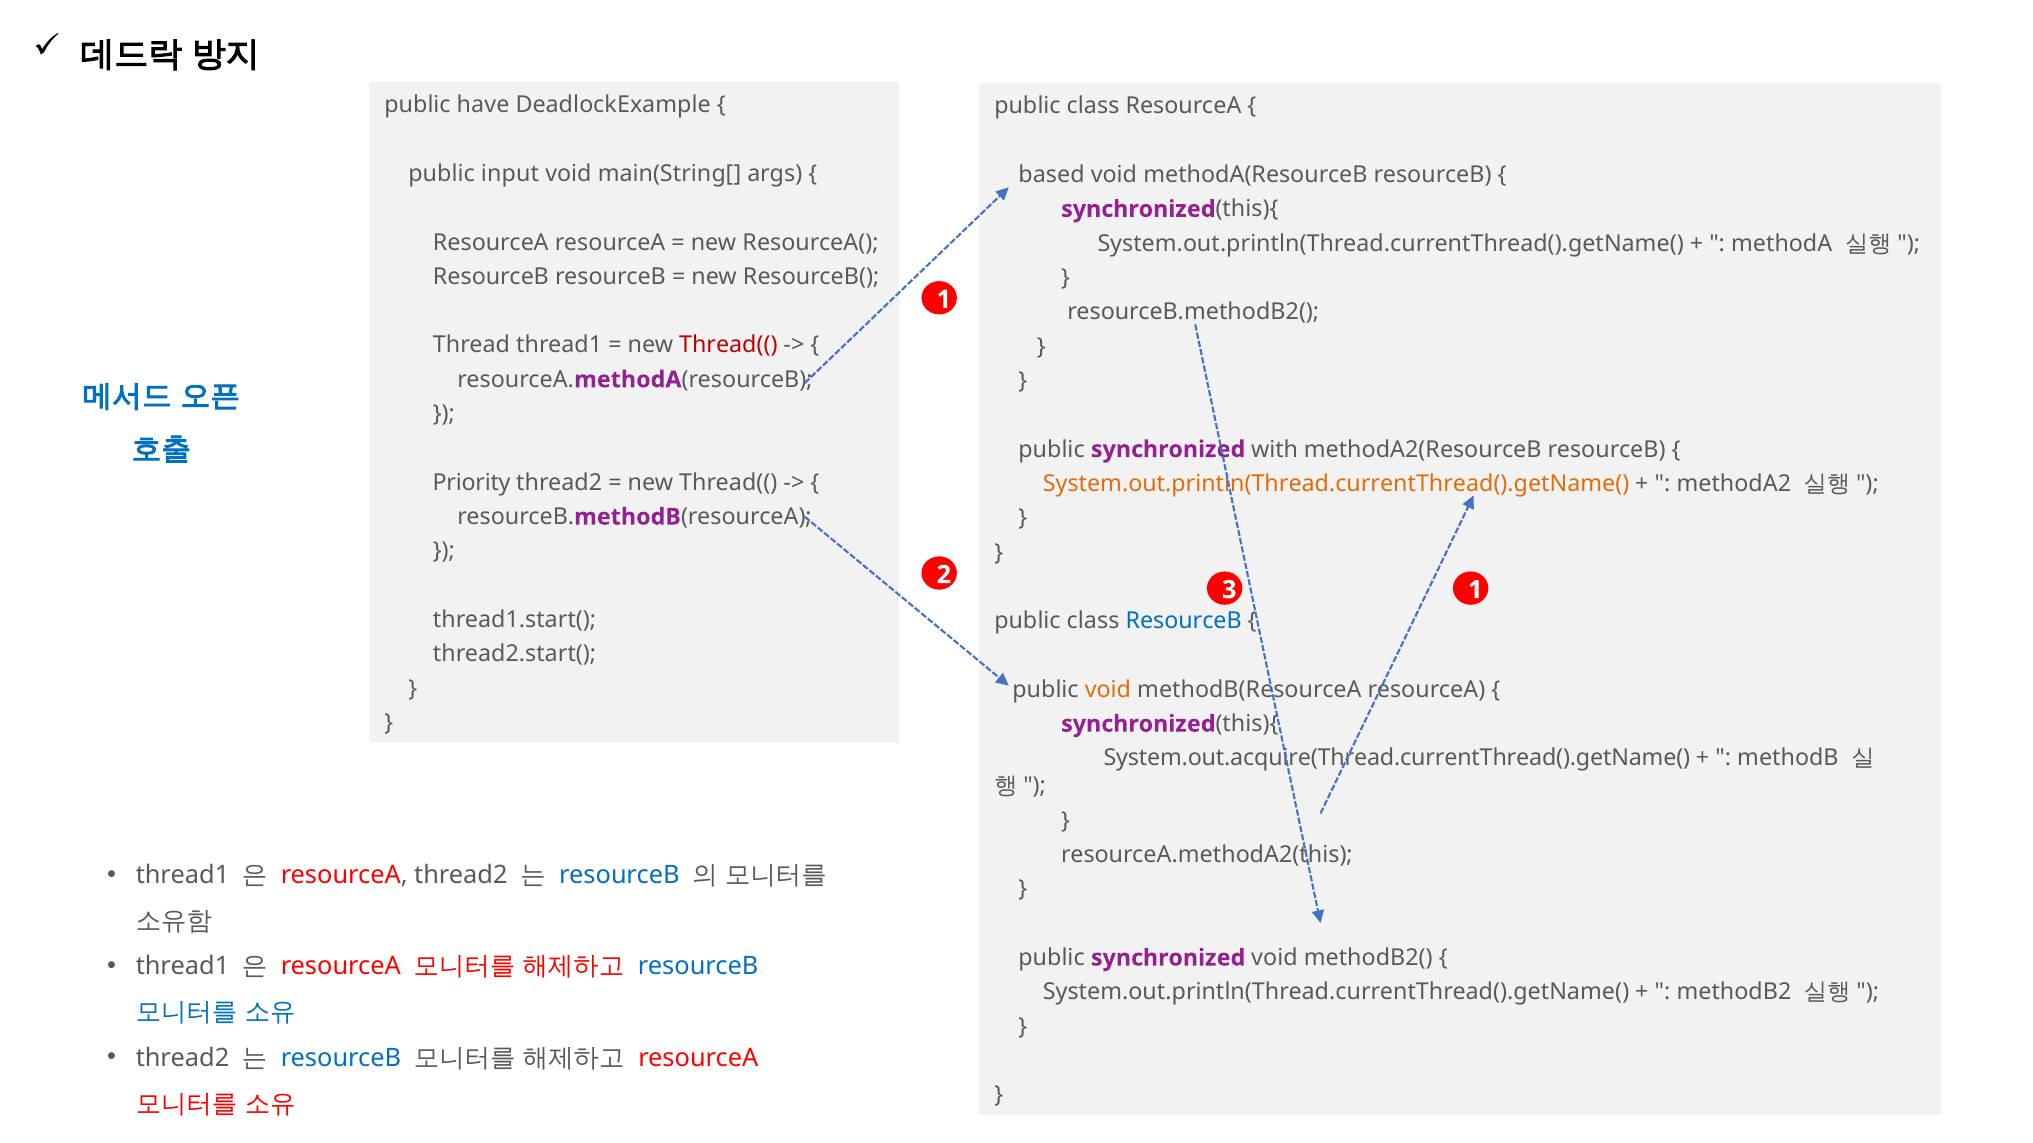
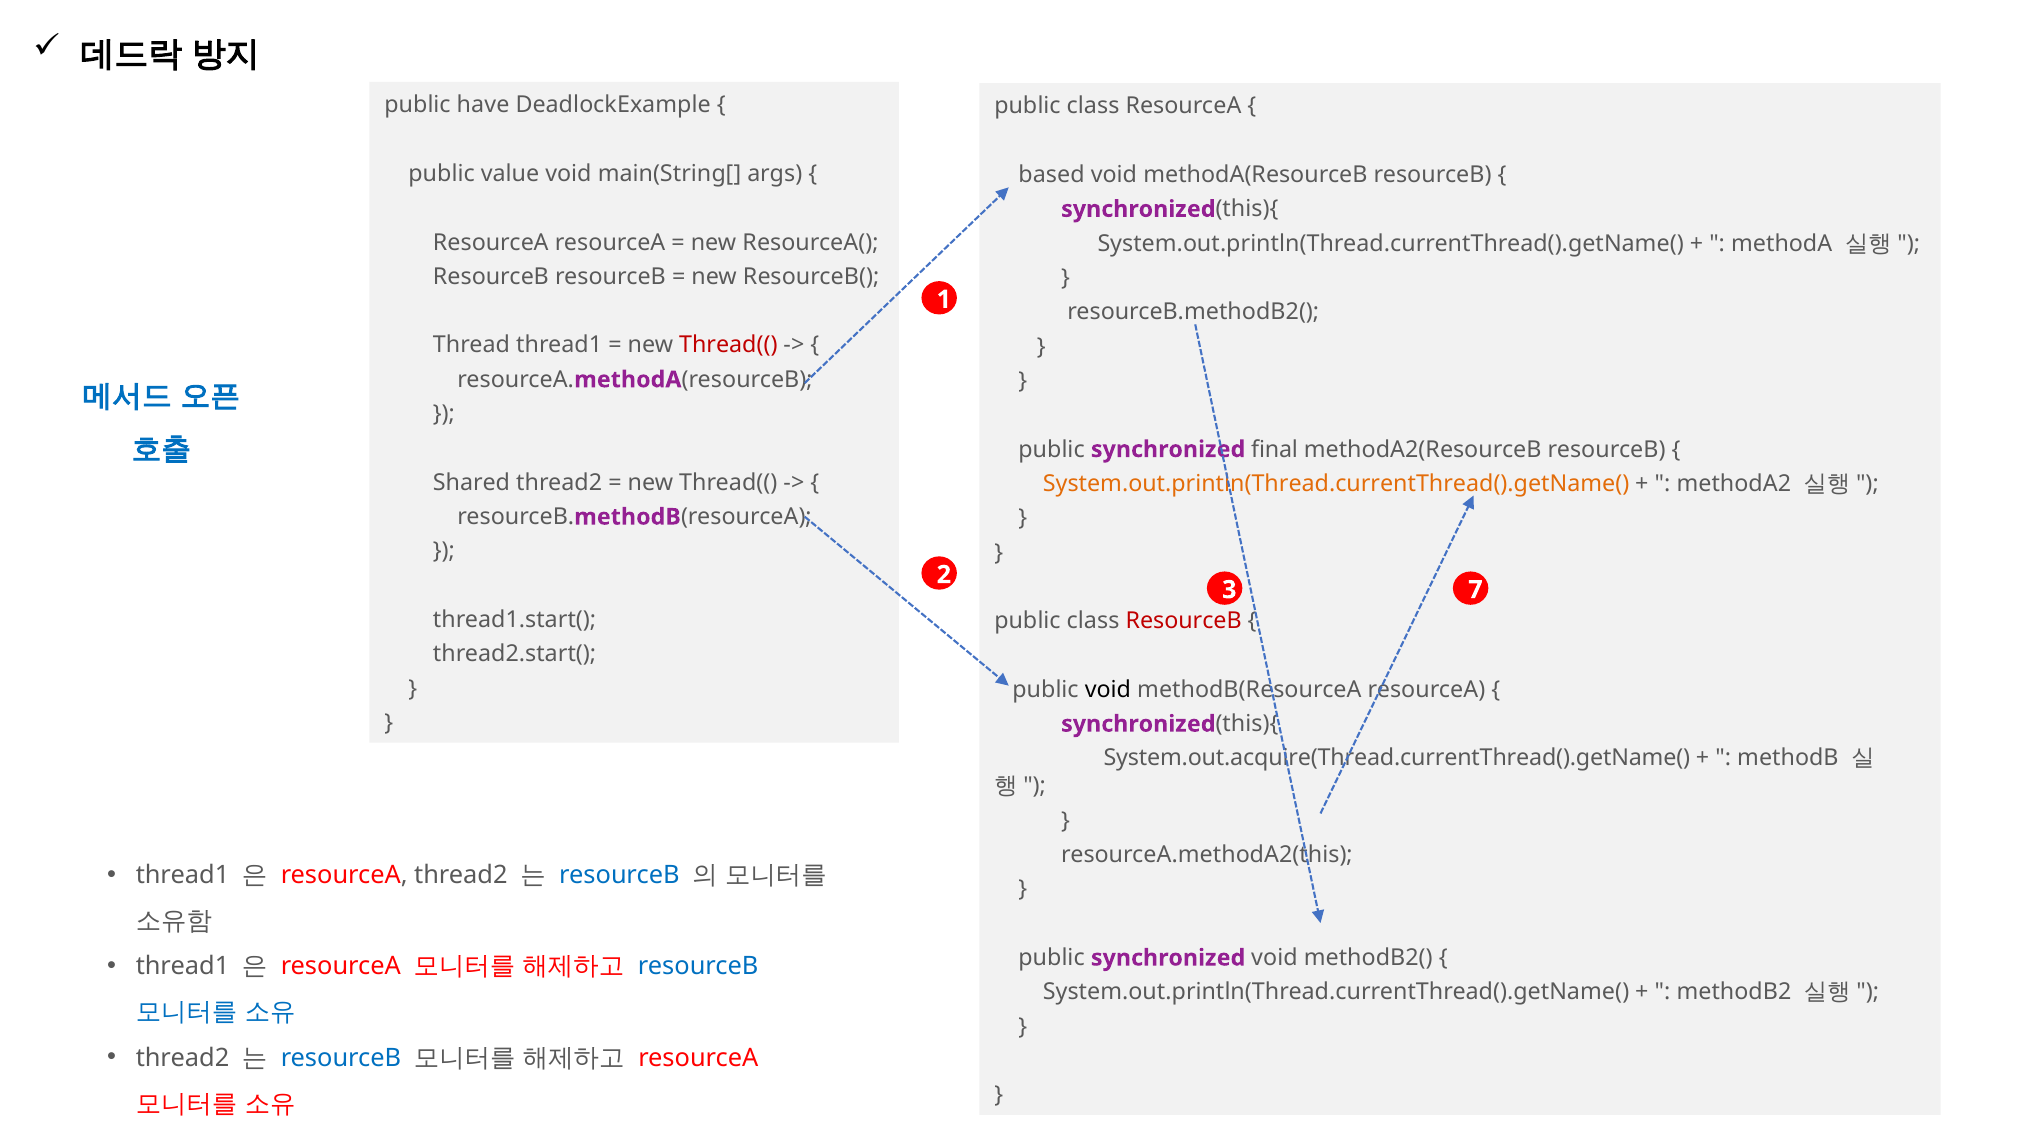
input: input -> value (510, 174)
with: with -> final (1275, 450)
Priority: Priority -> Shared (471, 483)
3 1: 1 -> 7 (1475, 590)
ResourceB colour: blue -> red (1184, 621)
void colour: orange -> black (1108, 690)
